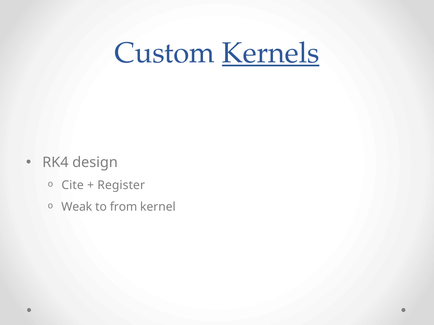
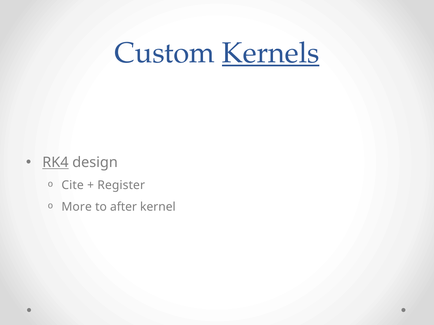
RK4 underline: none -> present (55, 163)
Weak: Weak -> More (77, 207)
from: from -> after (123, 207)
